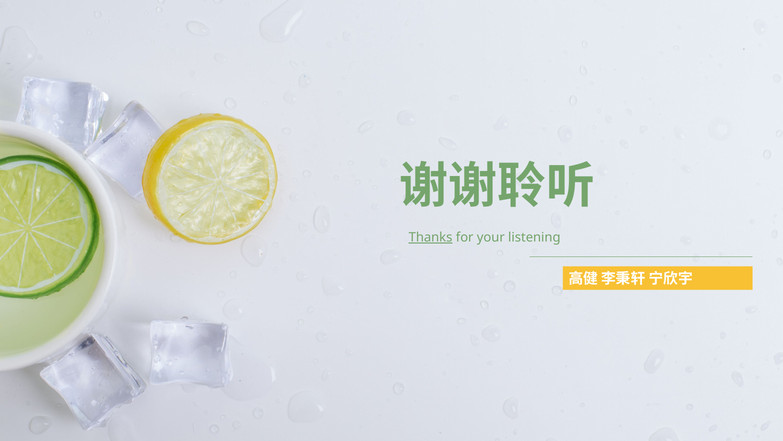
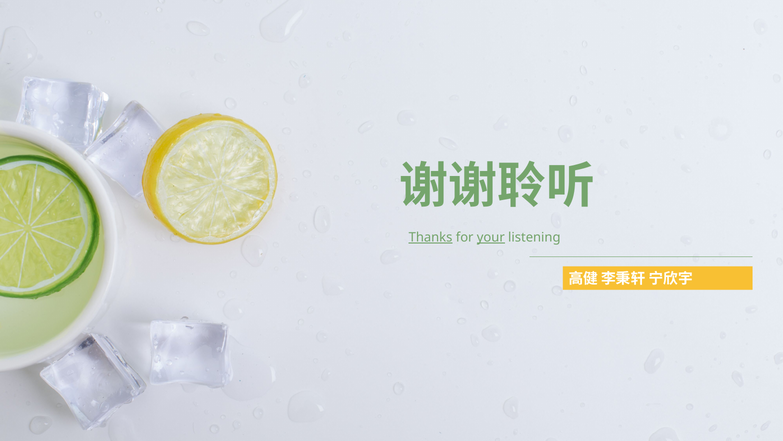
your underline: none -> present (491, 237)
